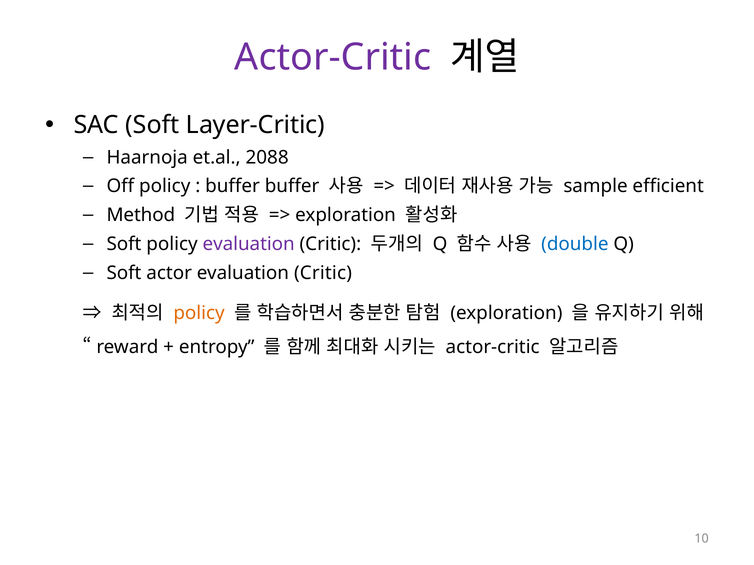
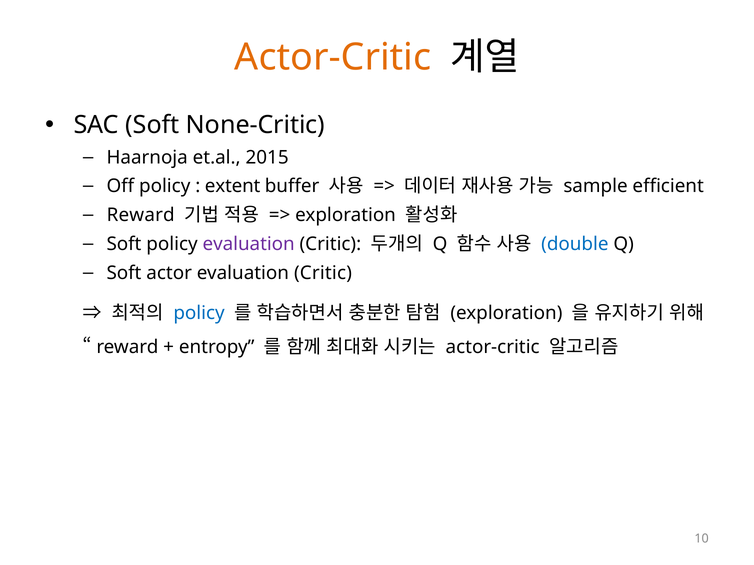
Actor-Critic colour: purple -> orange (333, 57)
Layer-Critic: Layer-Critic -> None-Critic (255, 125)
2088: 2088 -> 2015 (267, 157)
buffer: buffer -> extent (233, 186)
Method: Method -> Reward (141, 215)
policy colour: orange -> blue (199, 313)
